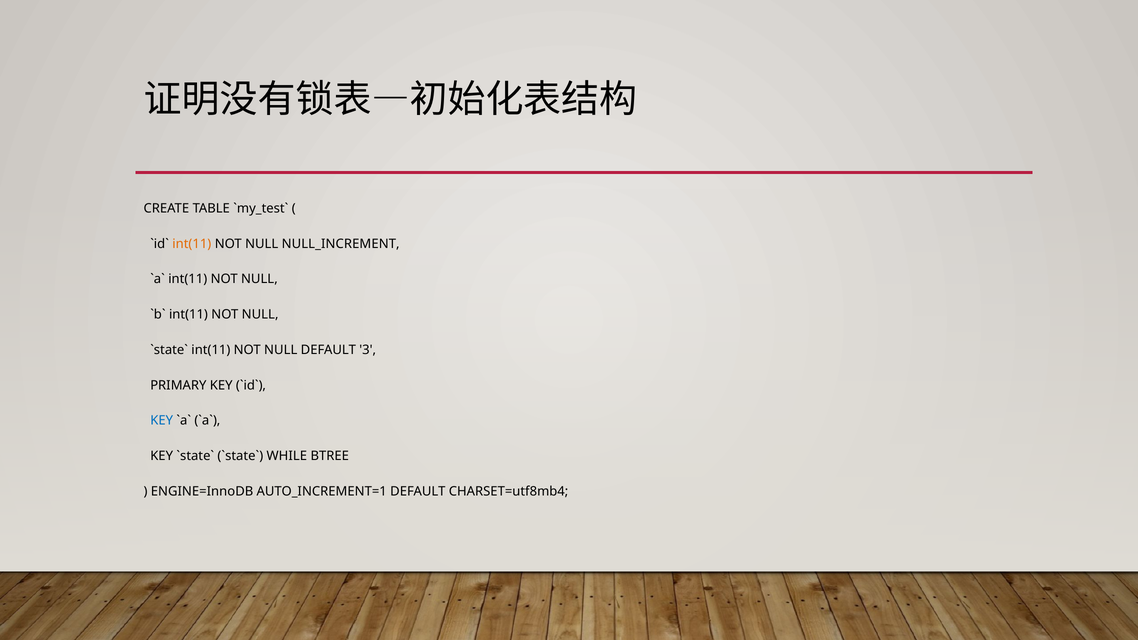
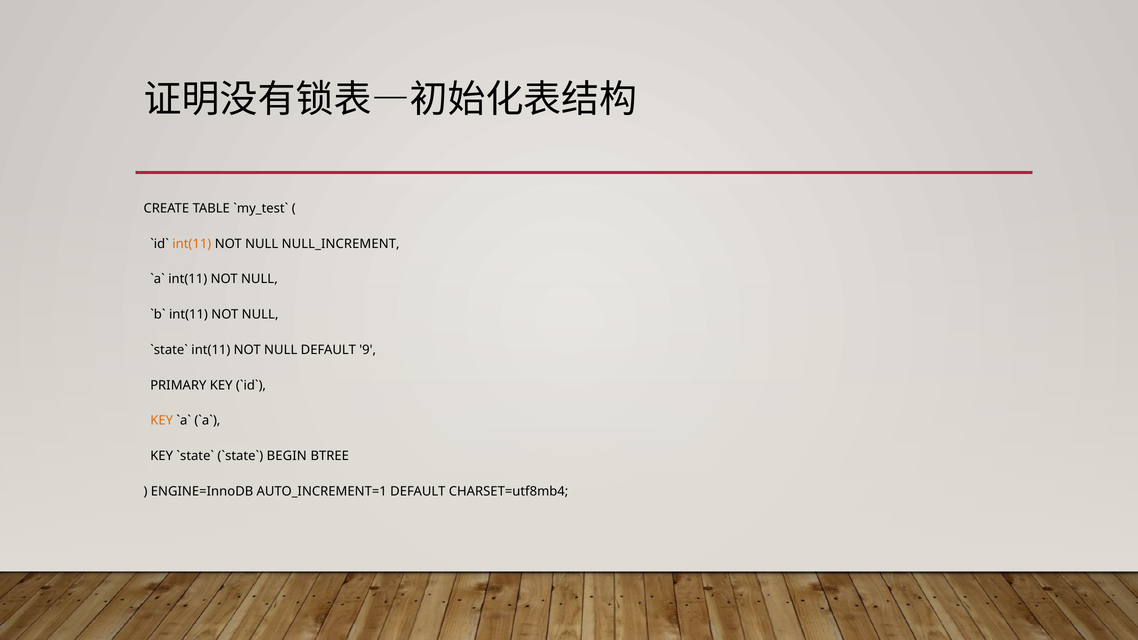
3: 3 -> 9 (368, 350)
KEY colour: blue -> orange (162, 421)
WHILE: WHILE -> BEGIN (287, 456)
